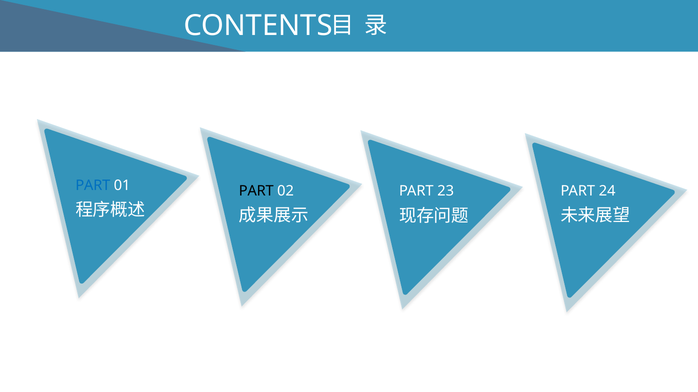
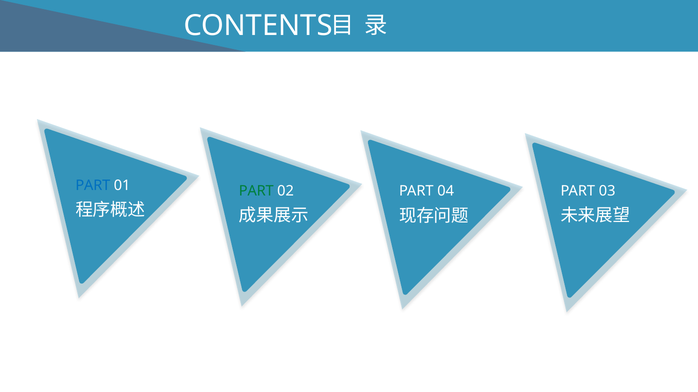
PART colour: black -> green (256, 191)
24: 24 -> 03 (607, 191)
23: 23 -> 04 (446, 191)
